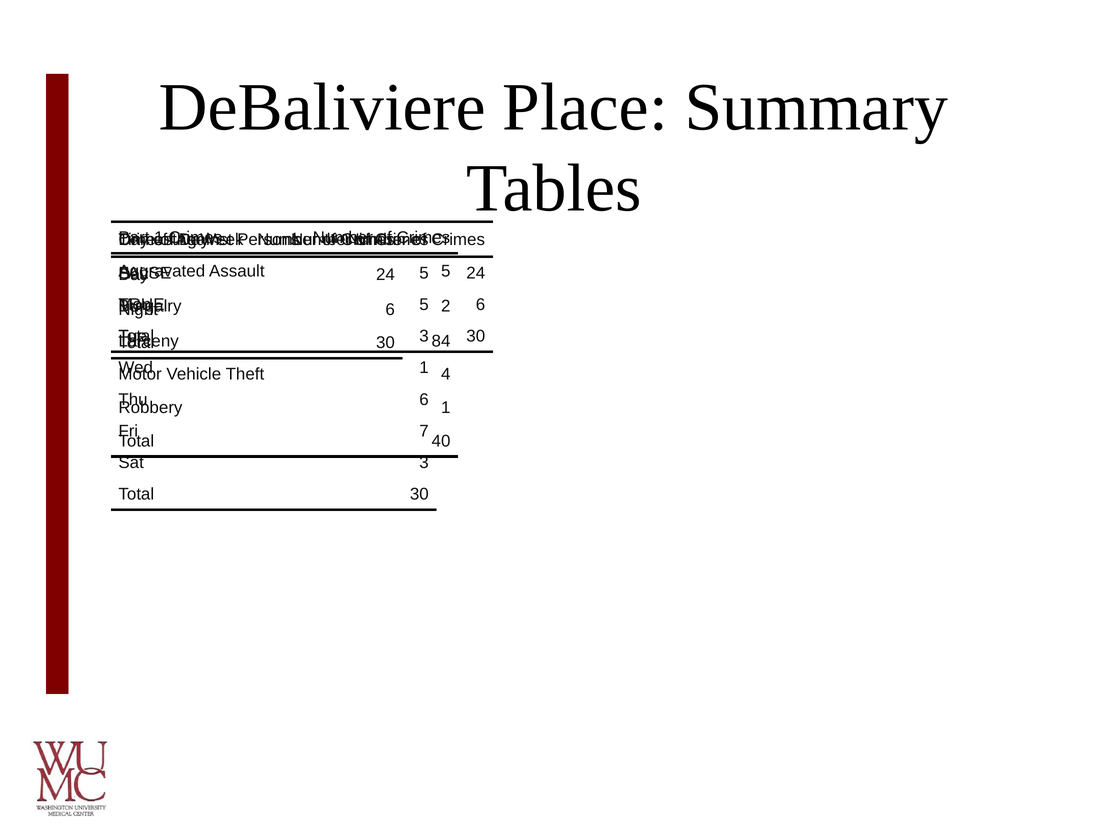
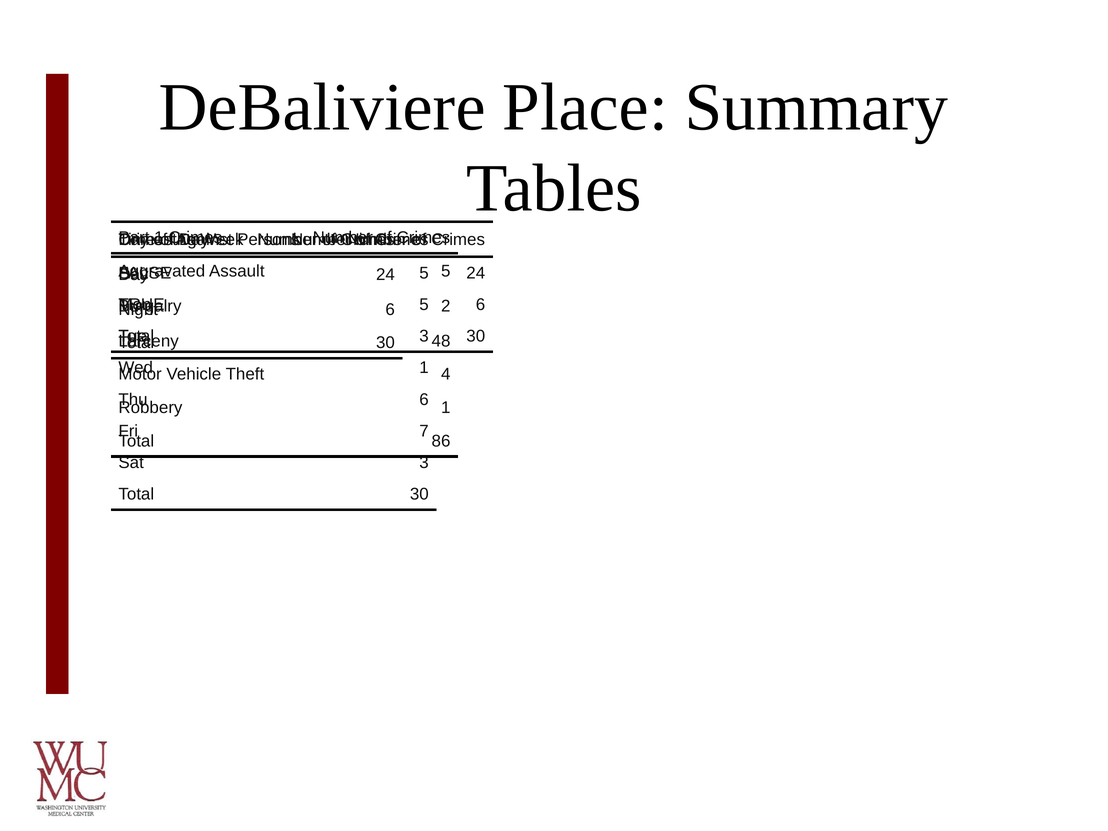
84: 84 -> 48 (441, 341)
40: 40 -> 86 (441, 441)
